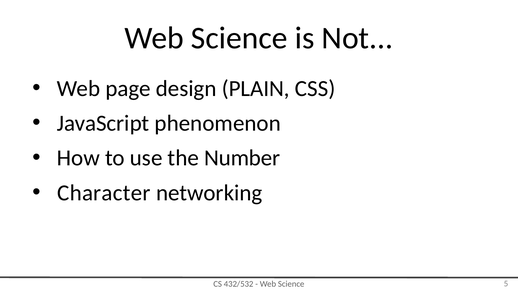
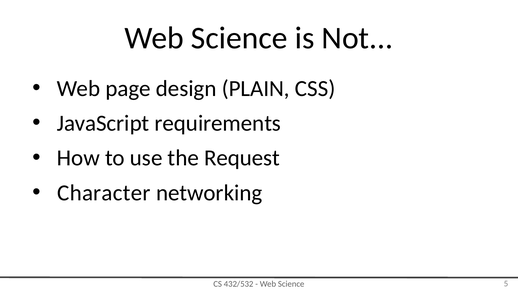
phenomenon: phenomenon -> requirements (218, 123)
Number: Number -> Request (242, 158)
